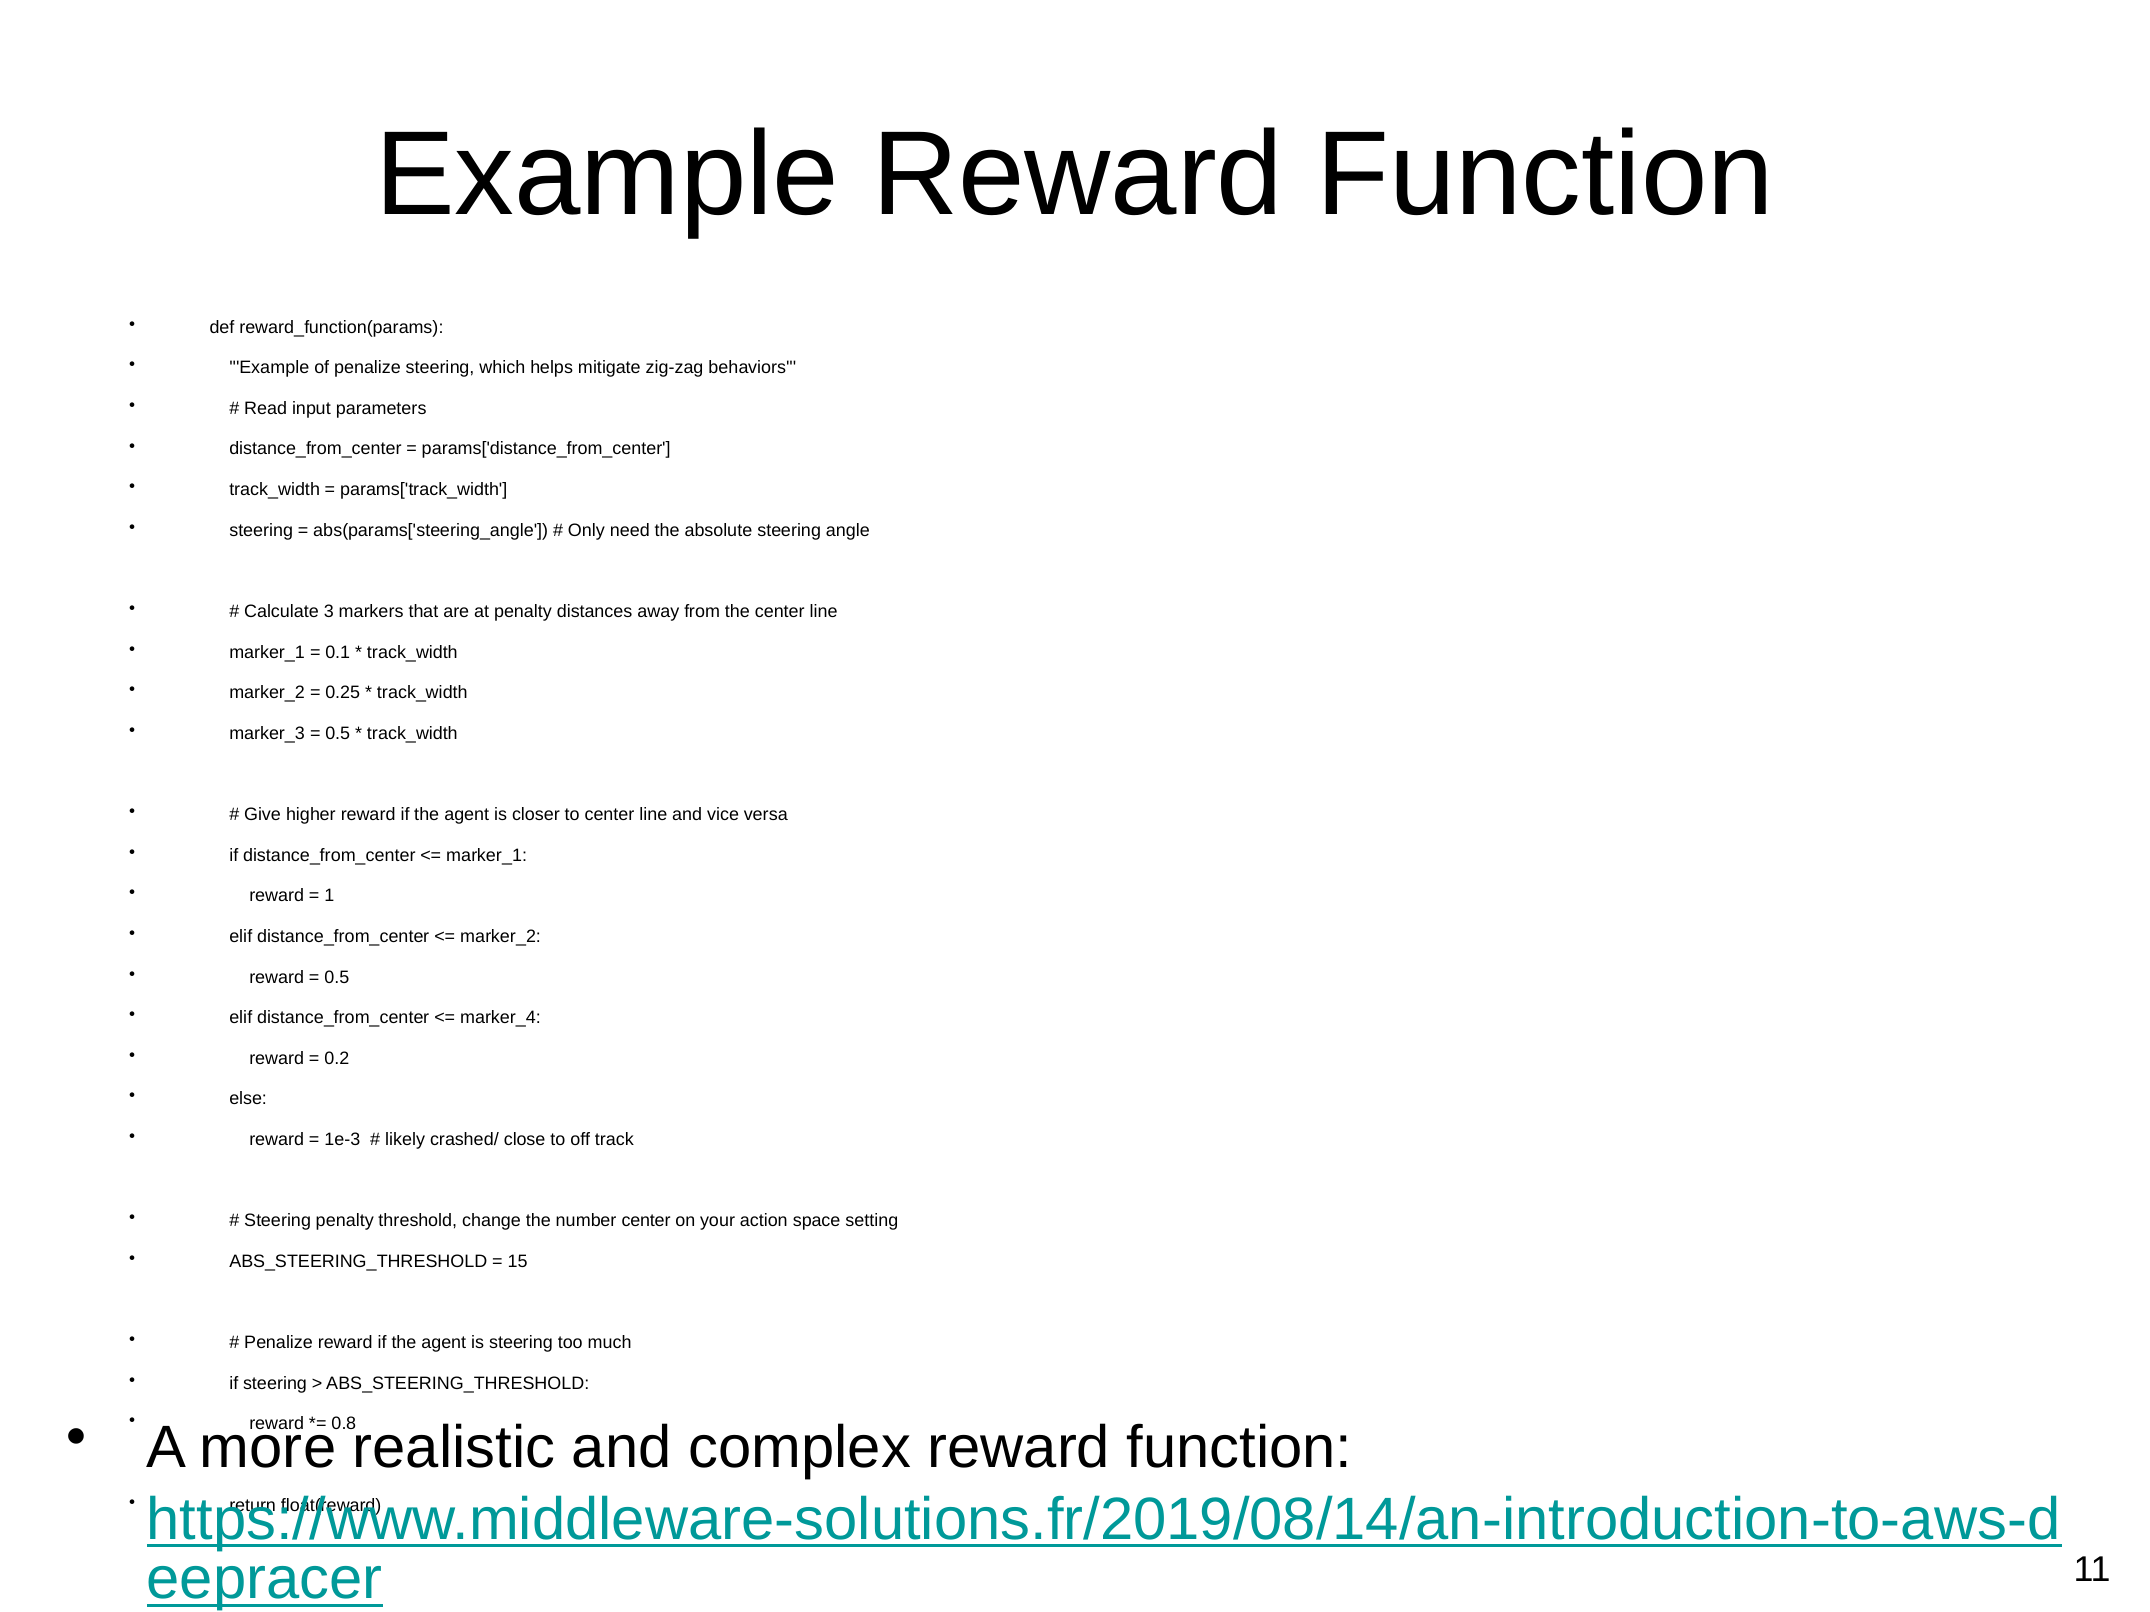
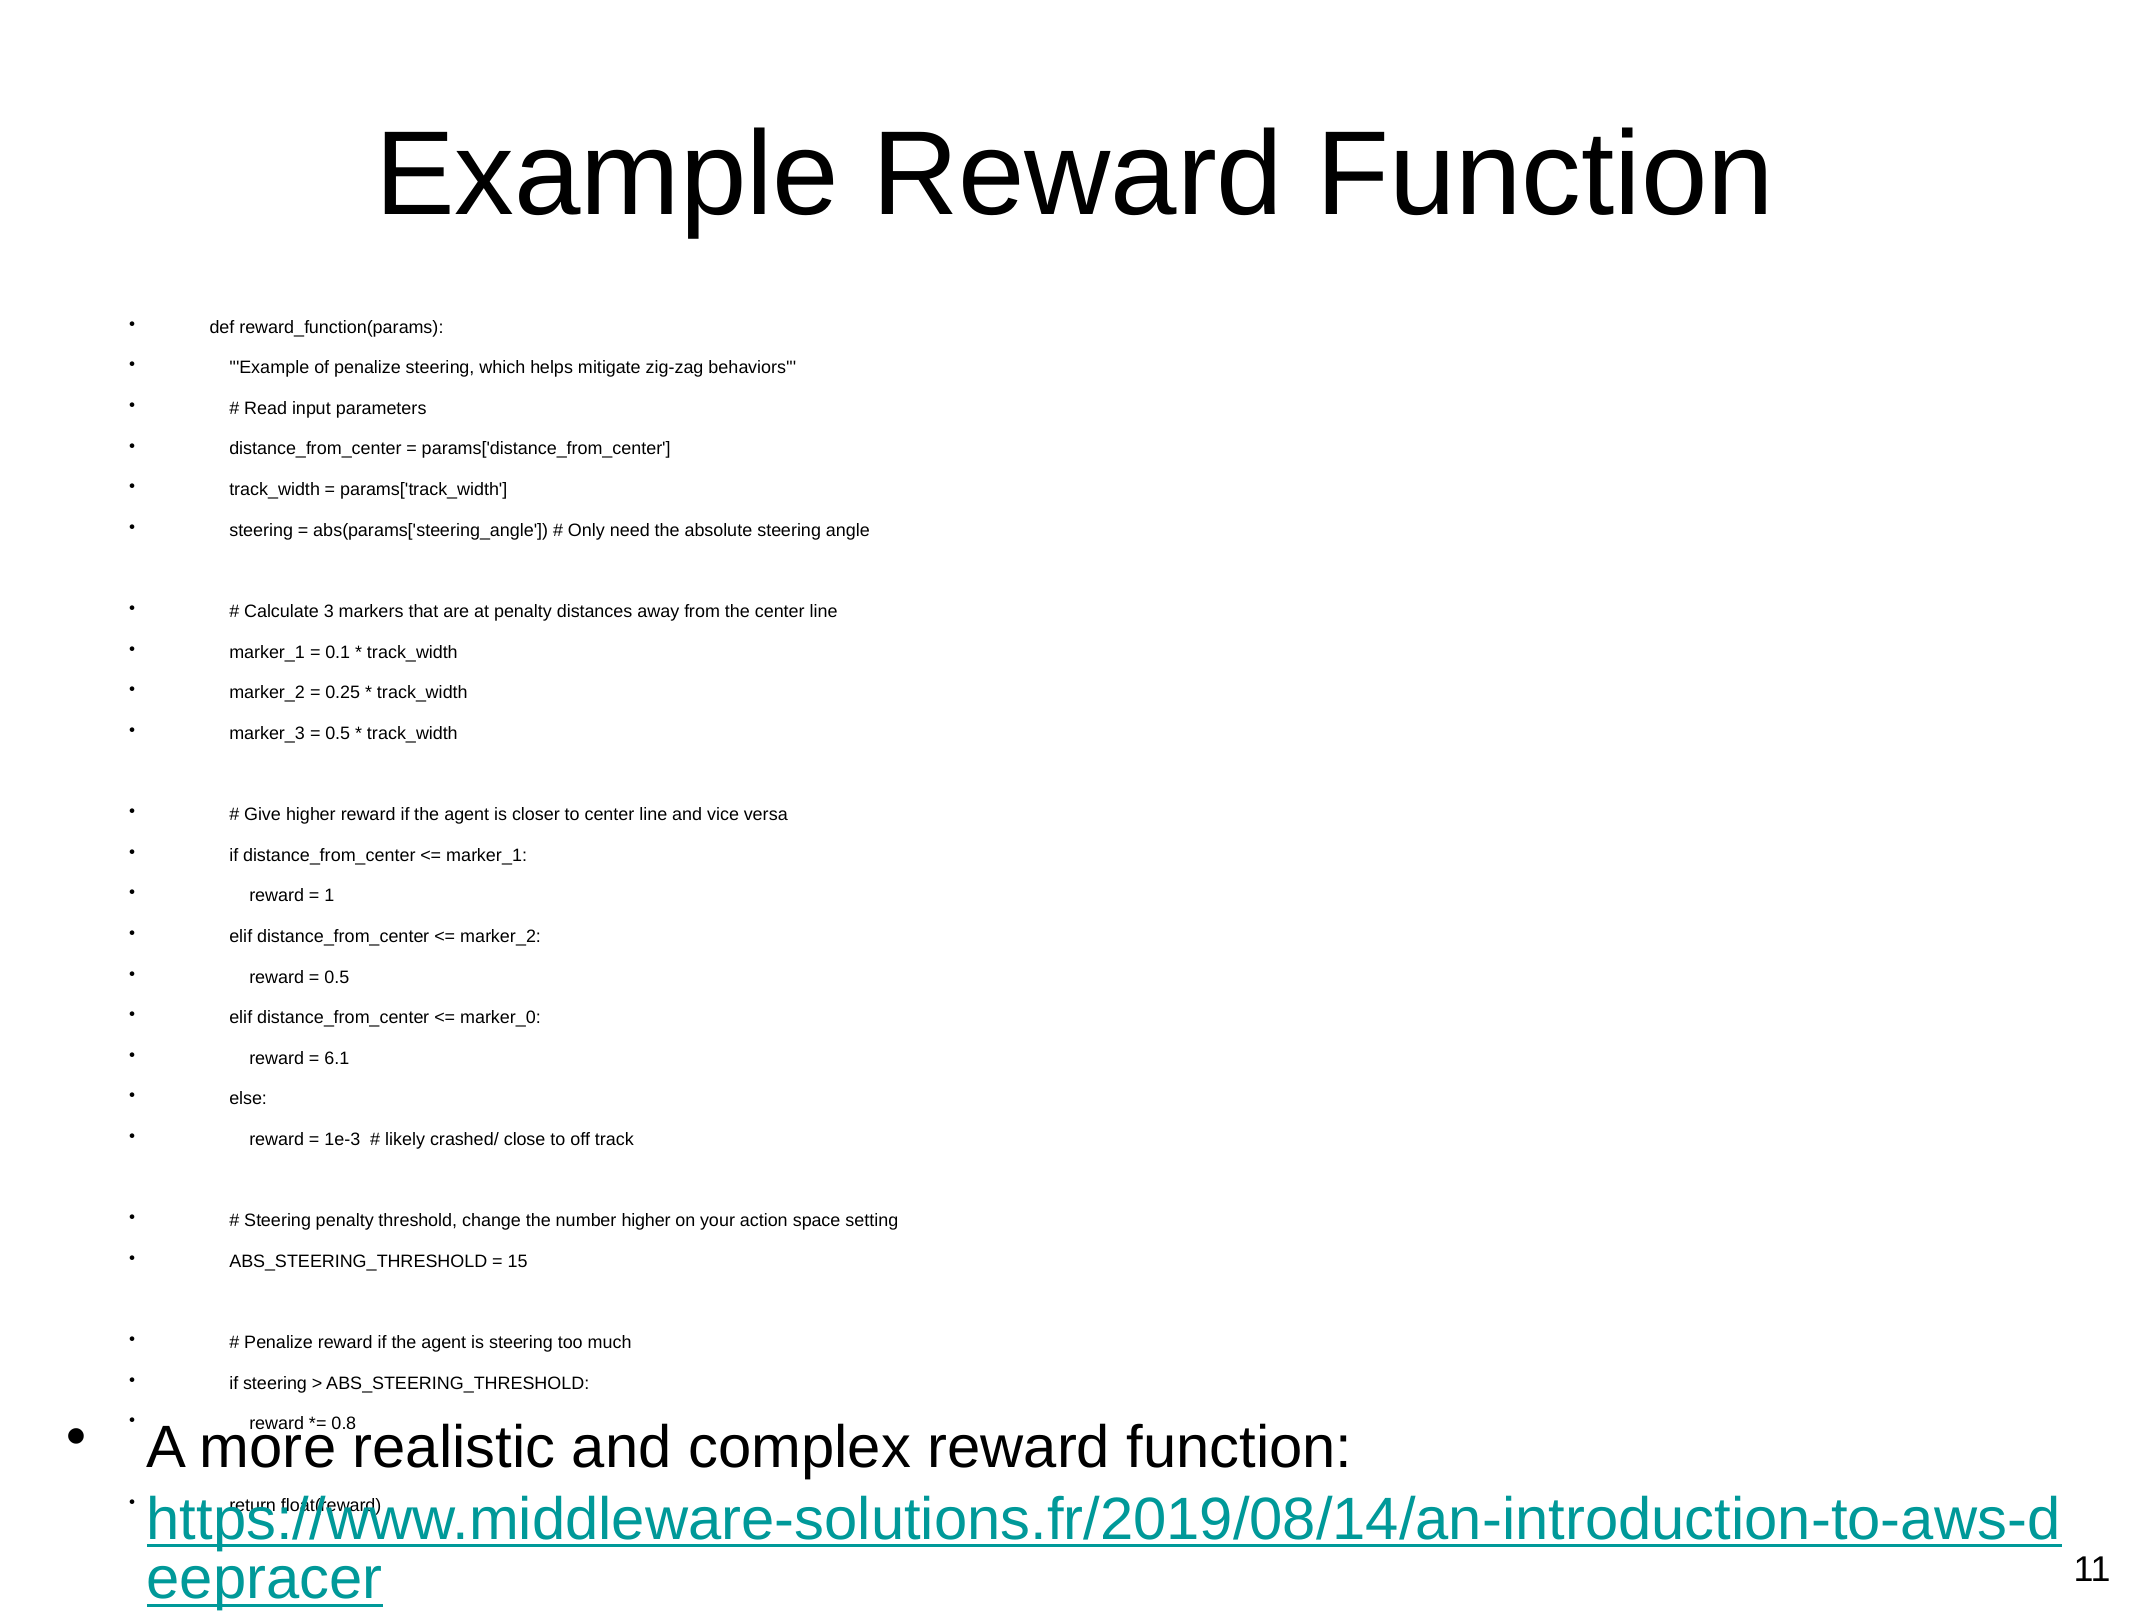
marker_4: marker_4 -> marker_0 (500, 1018)
0.2: 0.2 -> 6.1 (337, 1059)
number center: center -> higher (646, 1221)
